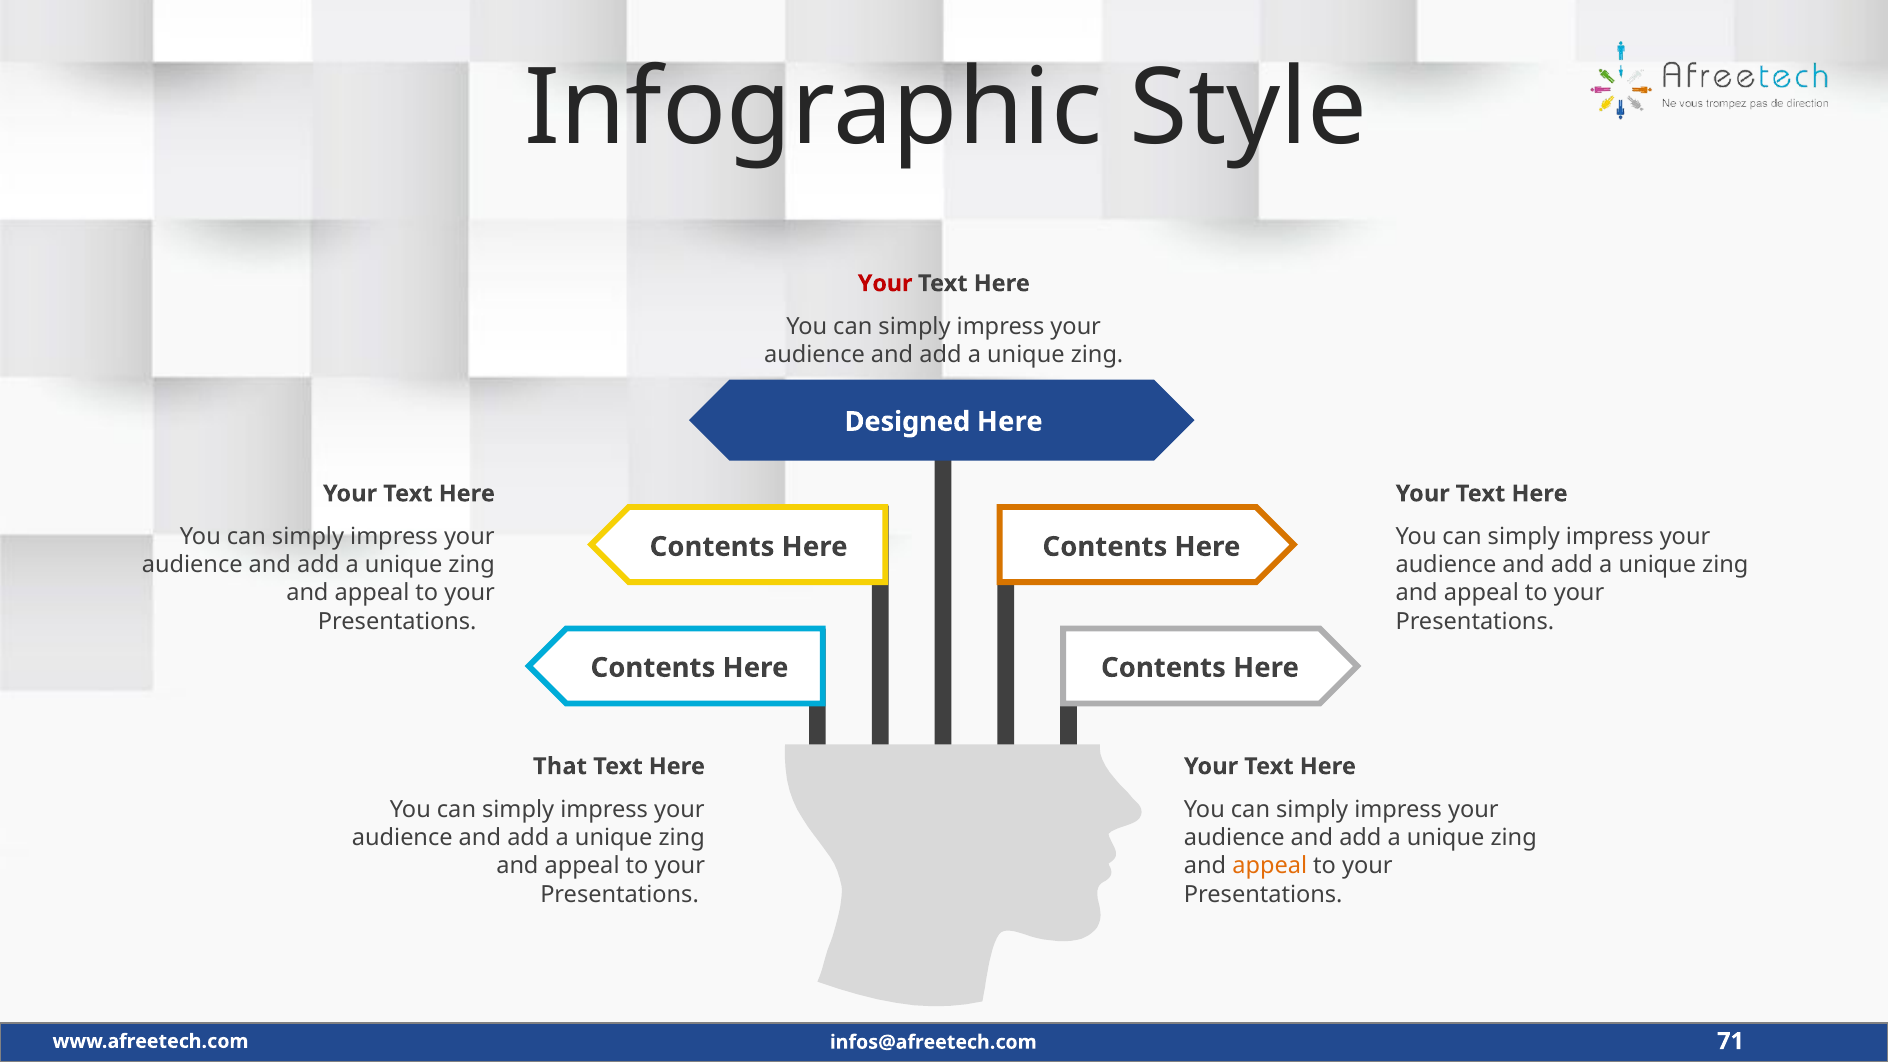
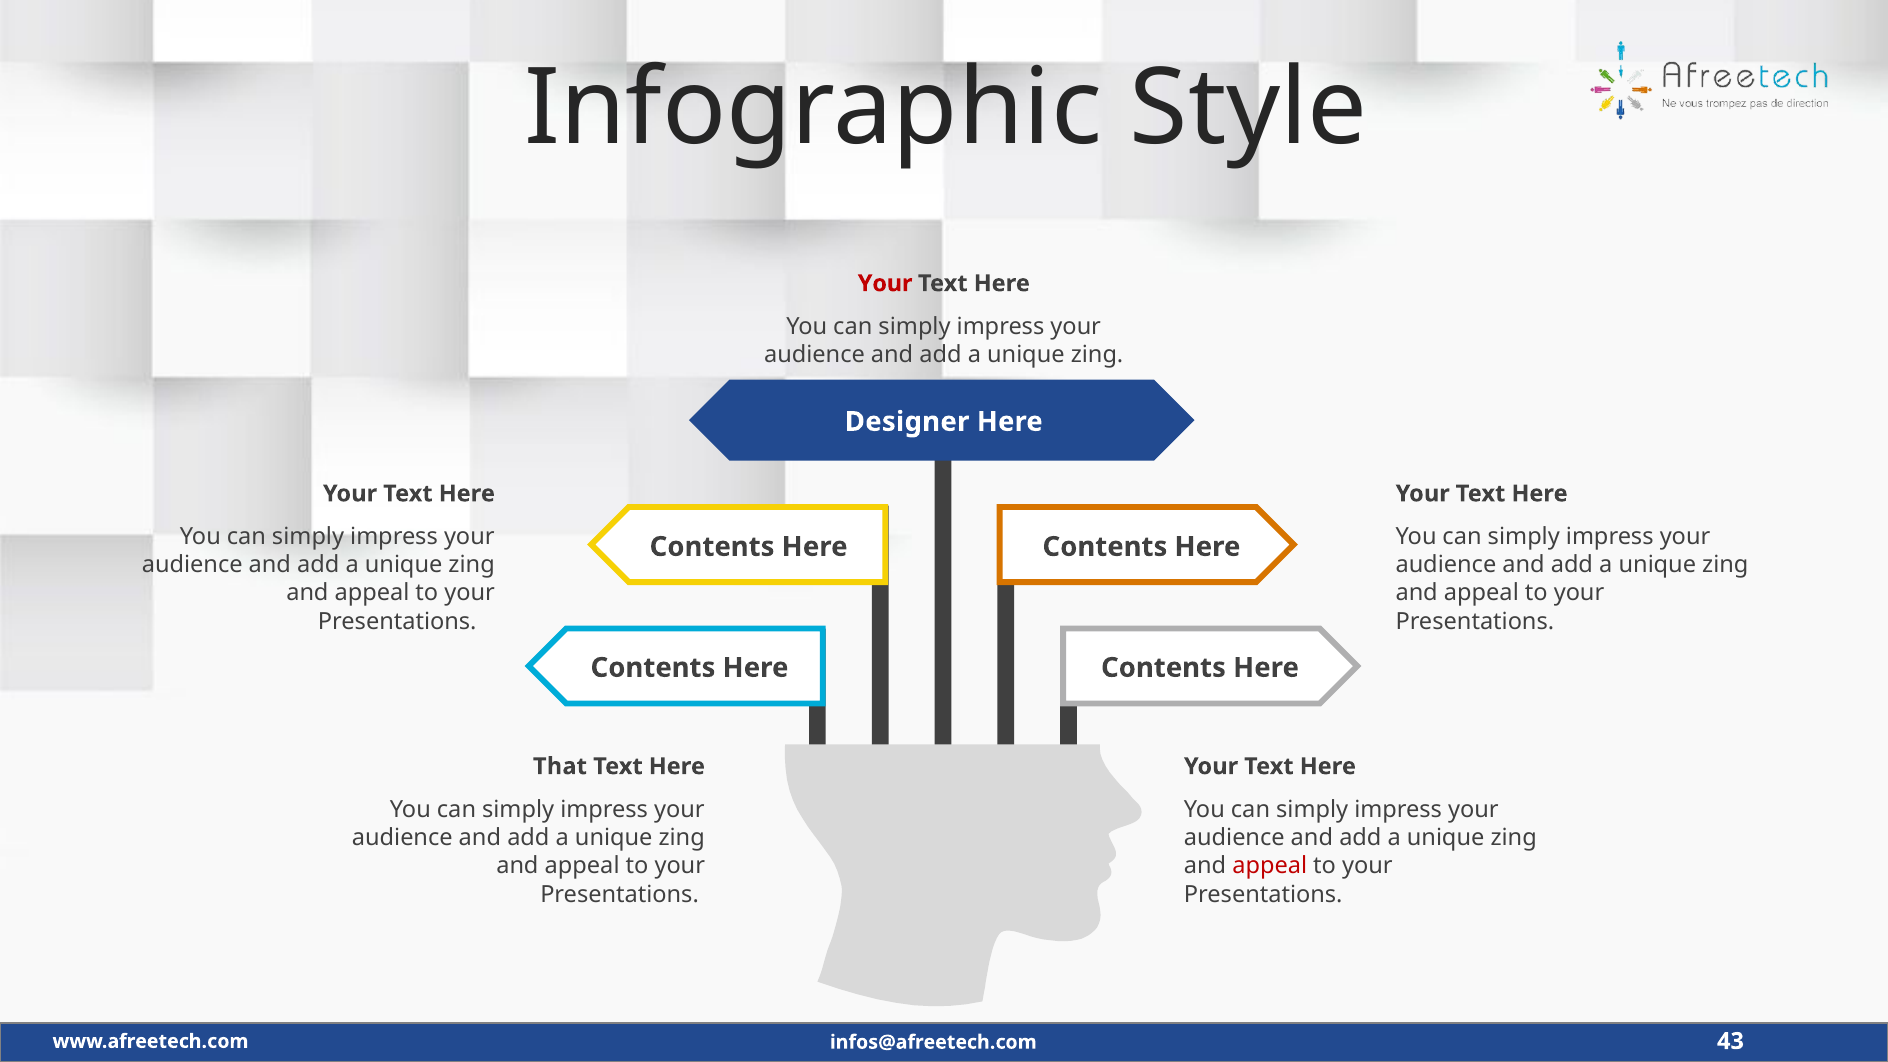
Designed: Designed -> Designer (907, 422)
appeal colour: orange -> red (1270, 866)
71: 71 -> 43 (1731, 1041)
